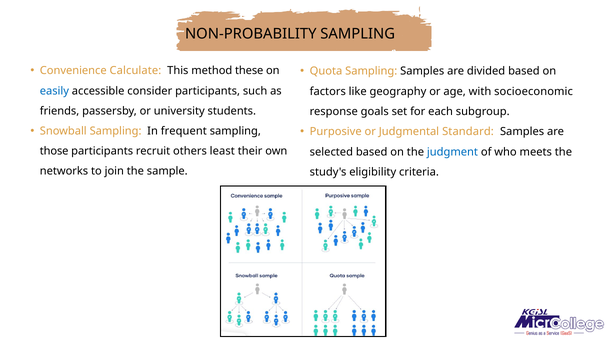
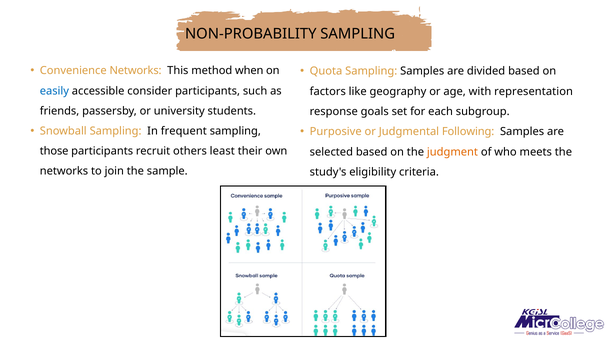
Convenience Calculate: Calculate -> Networks (136, 71)
these: these -> when (249, 71)
socioeconomic: socioeconomic -> representation (534, 91)
Standard: Standard -> Following (468, 132)
judgment colour: blue -> orange (452, 152)
